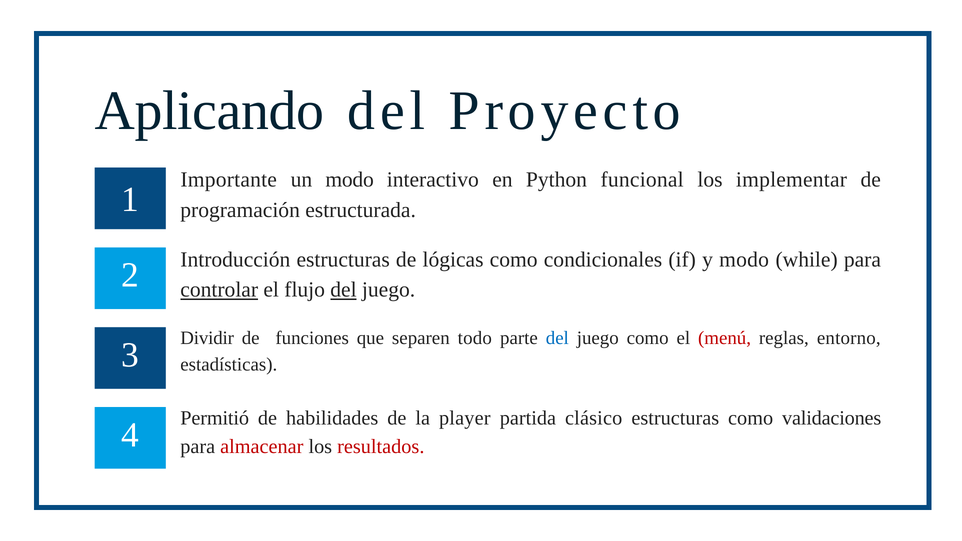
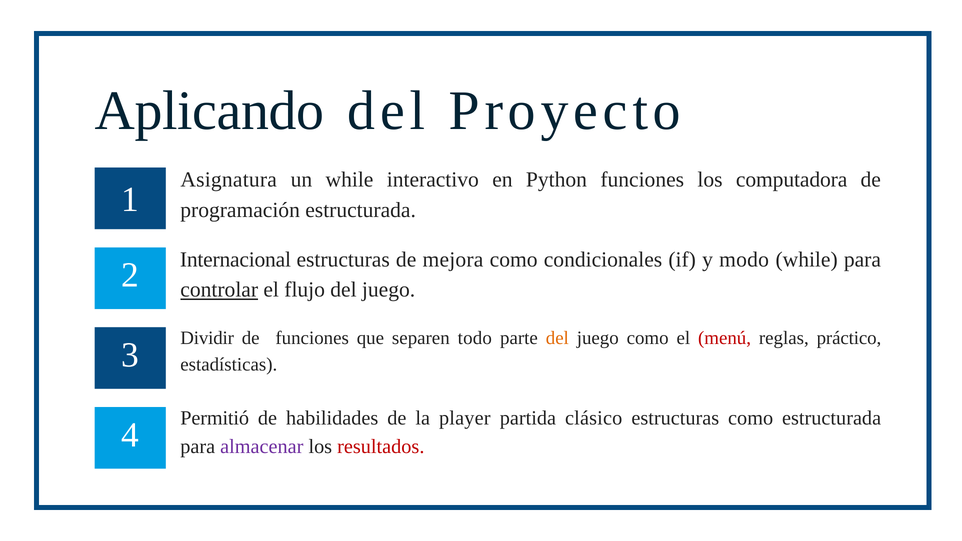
Importante: Importante -> Asignatura (229, 180)
un modo: modo -> while (350, 180)
Python funcional: funcional -> funciones (642, 180)
implementar: implementar -> computadora (792, 180)
Introducción: Introducción -> Internacional (235, 260)
lógicas: lógicas -> mejora (453, 260)
del underline: present -> none (343, 290)
del colour: blue -> orange (557, 338)
entorno: entorno -> práctico (849, 338)
como validaciones: validaciones -> estructurada (832, 418)
almacenar colour: red -> purple (262, 447)
